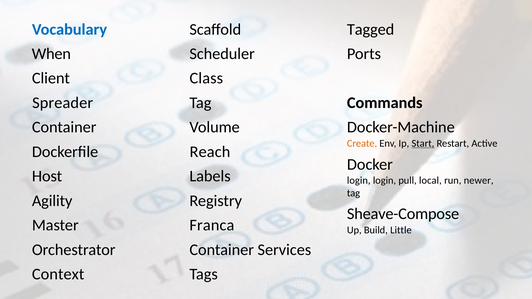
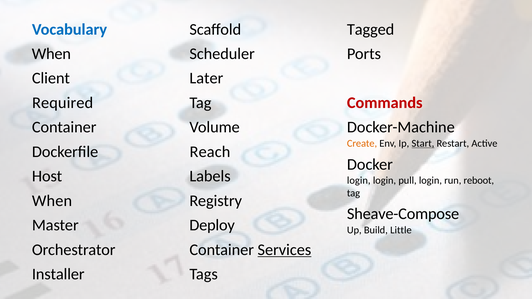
Class: Class -> Later (206, 78)
Spreader: Spreader -> Required (63, 103)
Commands colour: black -> red (385, 103)
pull local: local -> login (430, 181)
newer: newer -> reboot (479, 181)
Agility: Agility -> When (52, 201)
Franca: Franca -> Deploy (212, 225)
Services underline: none -> present (284, 250)
Context: Context -> Installer (58, 274)
